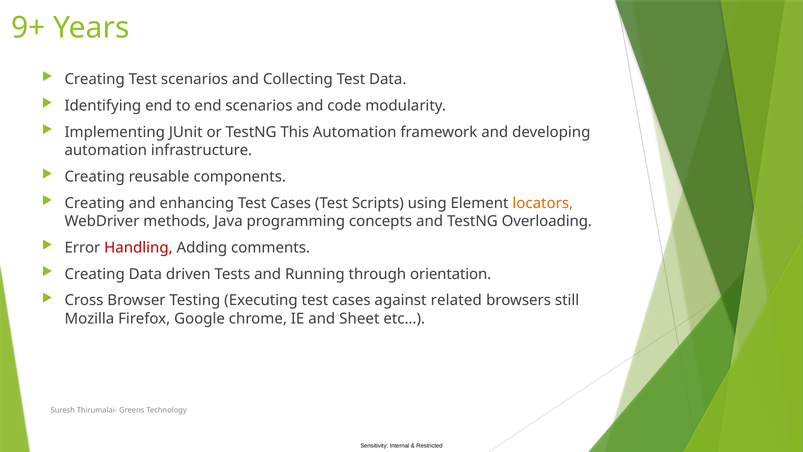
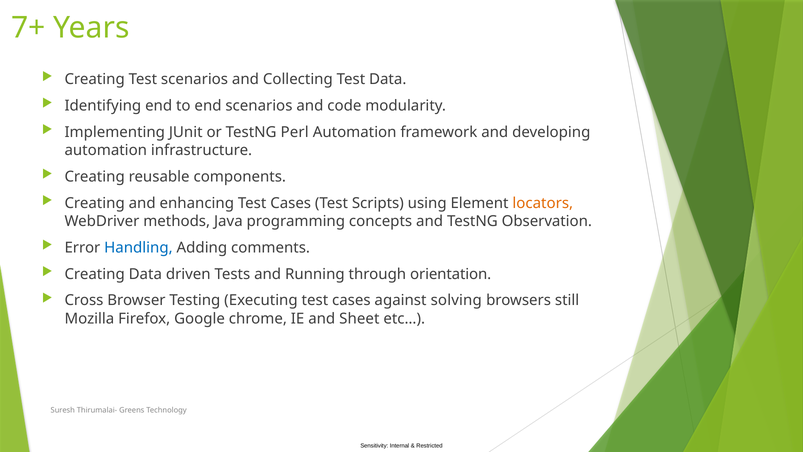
9+: 9+ -> 7+ (28, 28)
This: This -> Perl (295, 132)
Overloading: Overloading -> Observation (547, 221)
Handling colour: red -> blue (138, 247)
related: related -> solving (456, 300)
